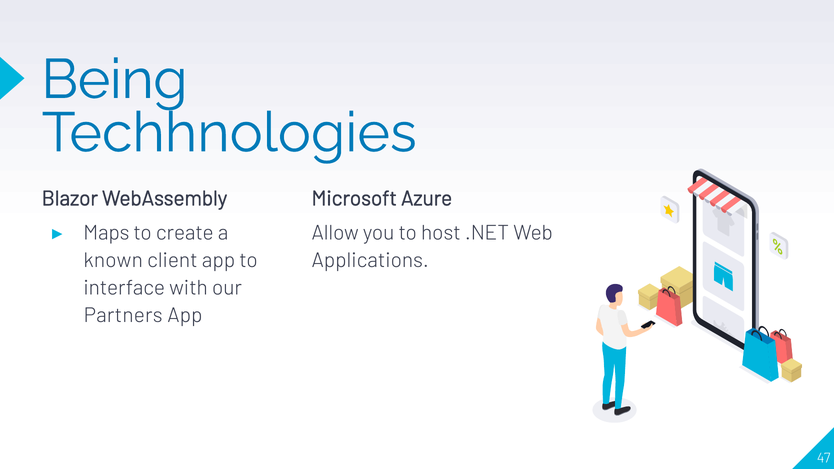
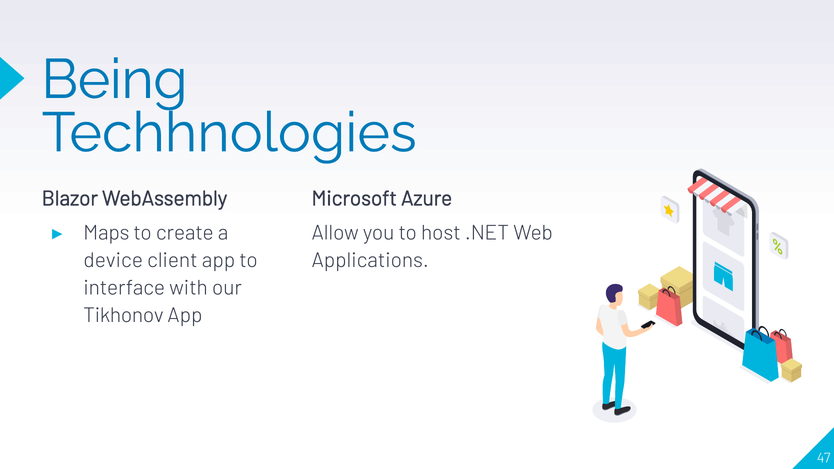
known: known -> device (113, 260)
Partners: Partners -> Tikhonov (123, 316)
